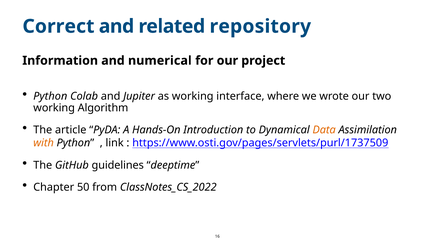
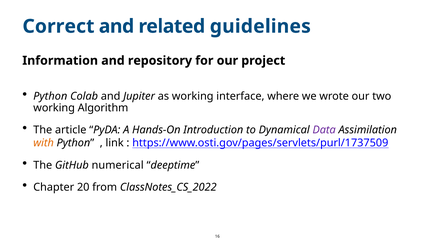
repository: repository -> guidelines (260, 26)
numerical: numerical -> repository (160, 61)
Data colour: orange -> purple (324, 130)
guidelines: guidelines -> numerical (118, 165)
50: 50 -> 20 (83, 187)
